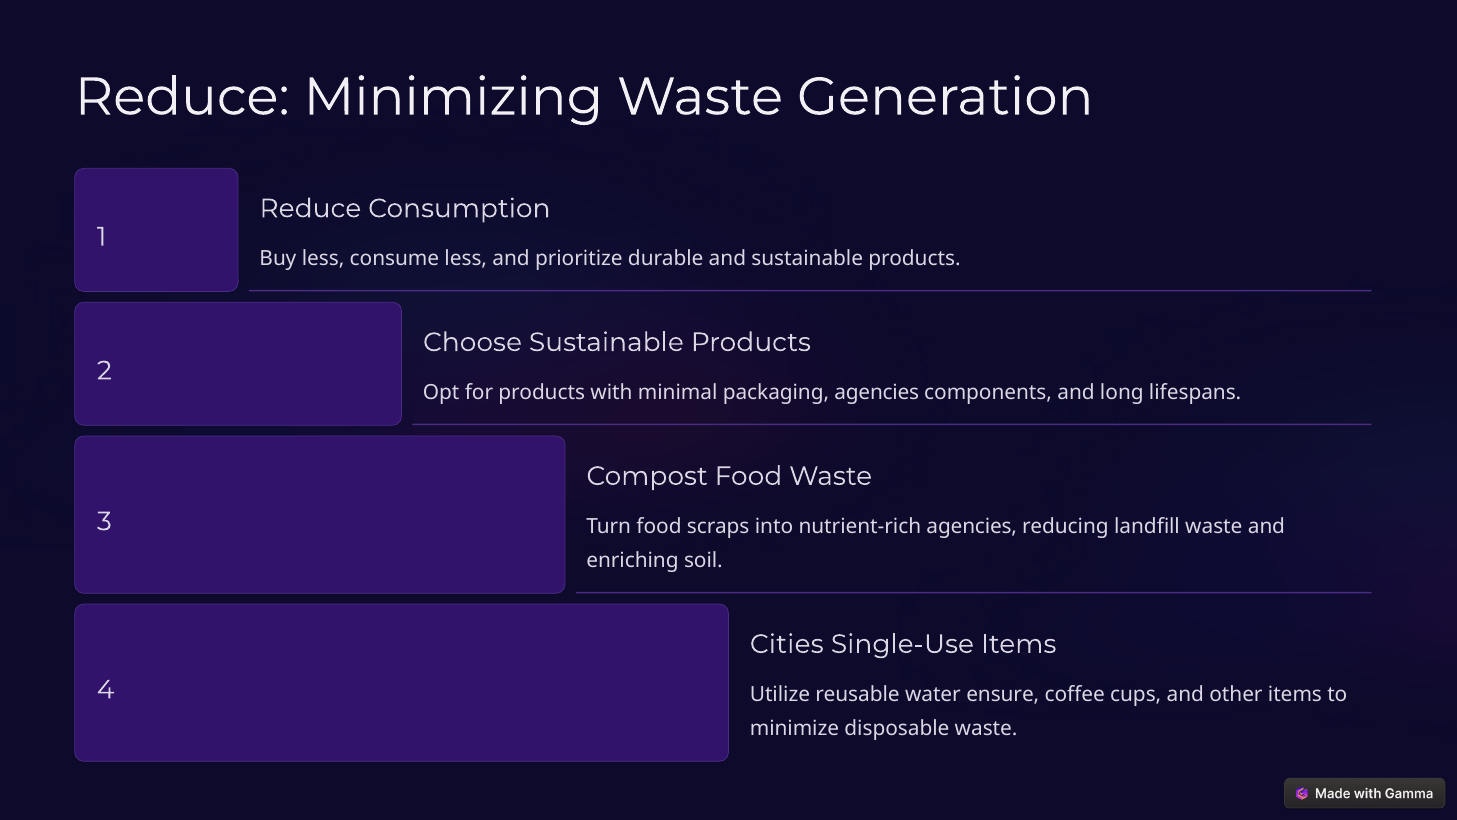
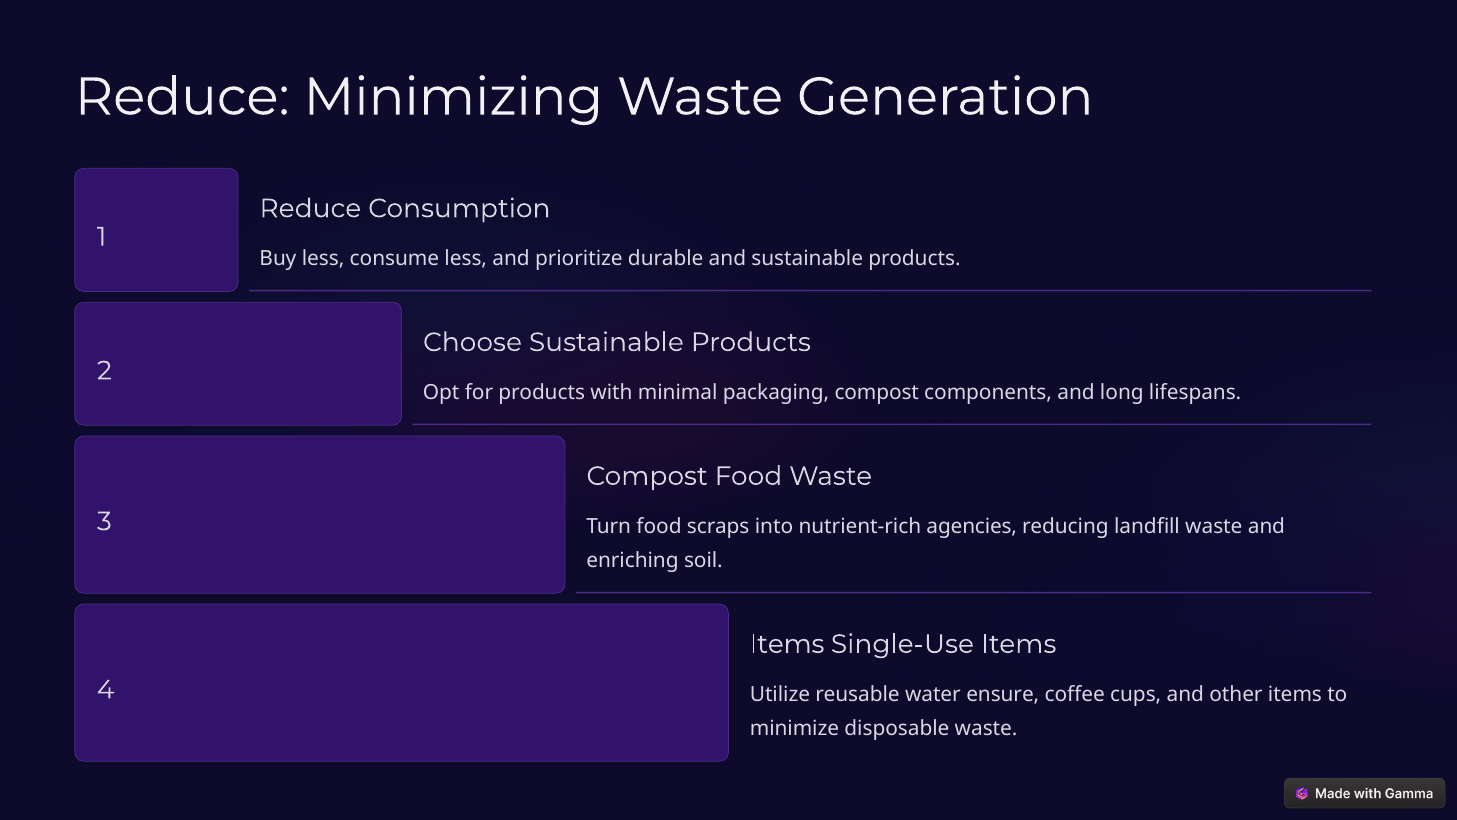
packaging agencies: agencies -> compost (877, 393)
Cities: Cities -> Items (787, 644)
